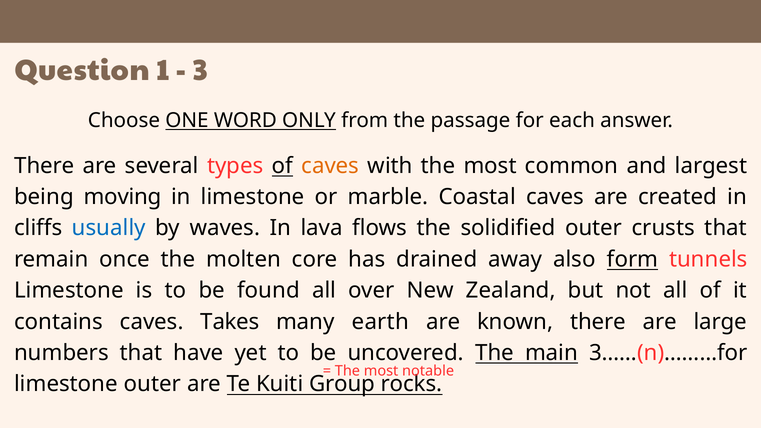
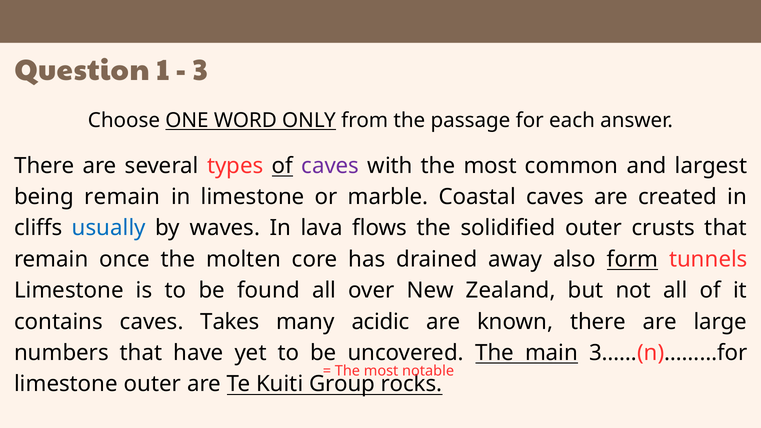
caves colour: orange -> purple (330, 166)
being moving: moving -> remain (122, 197)
earth: earth -> acidic (381, 322)
